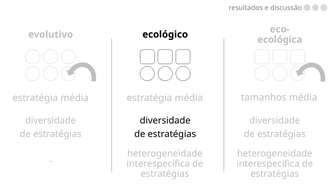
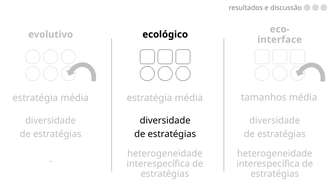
ecológica: ecológica -> interface (280, 40)
